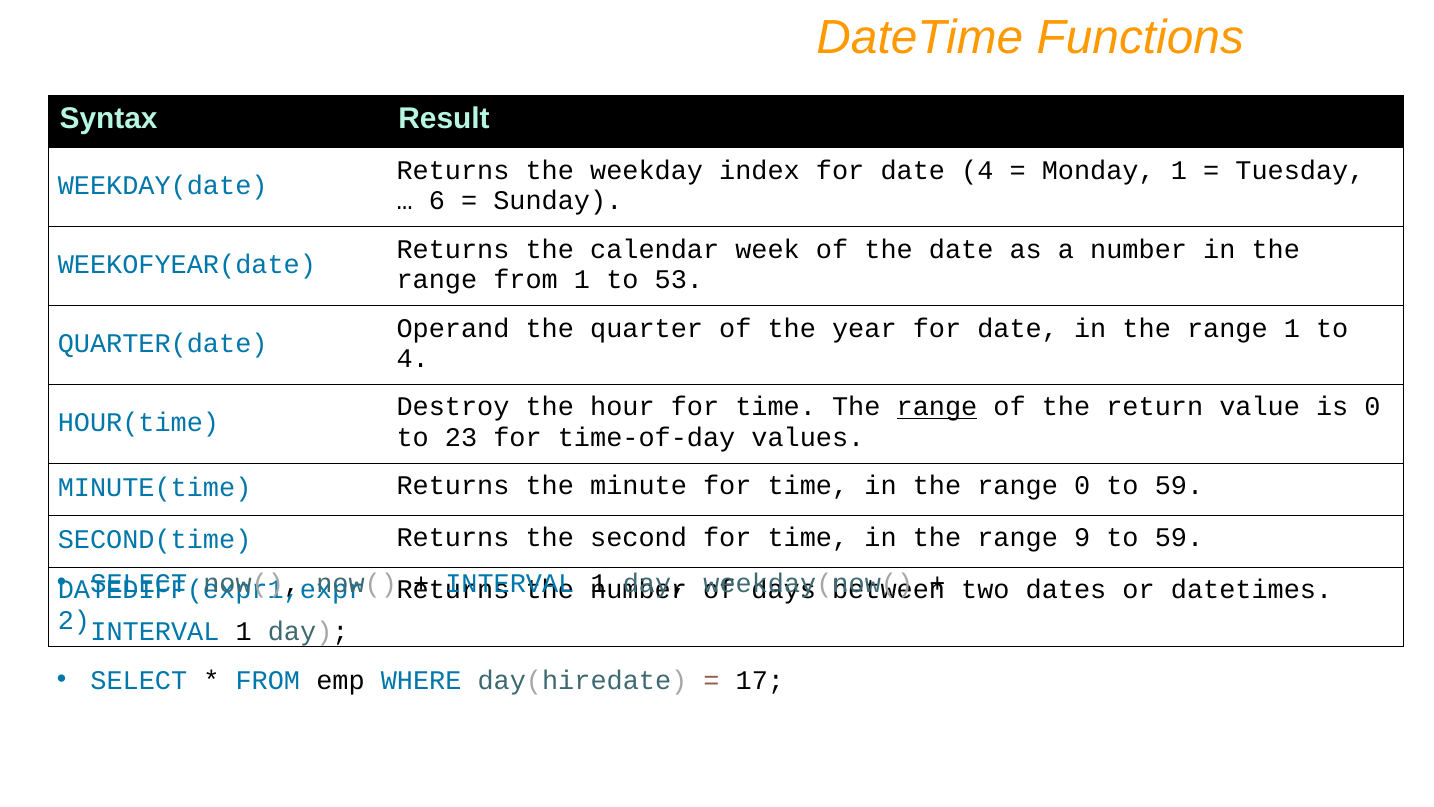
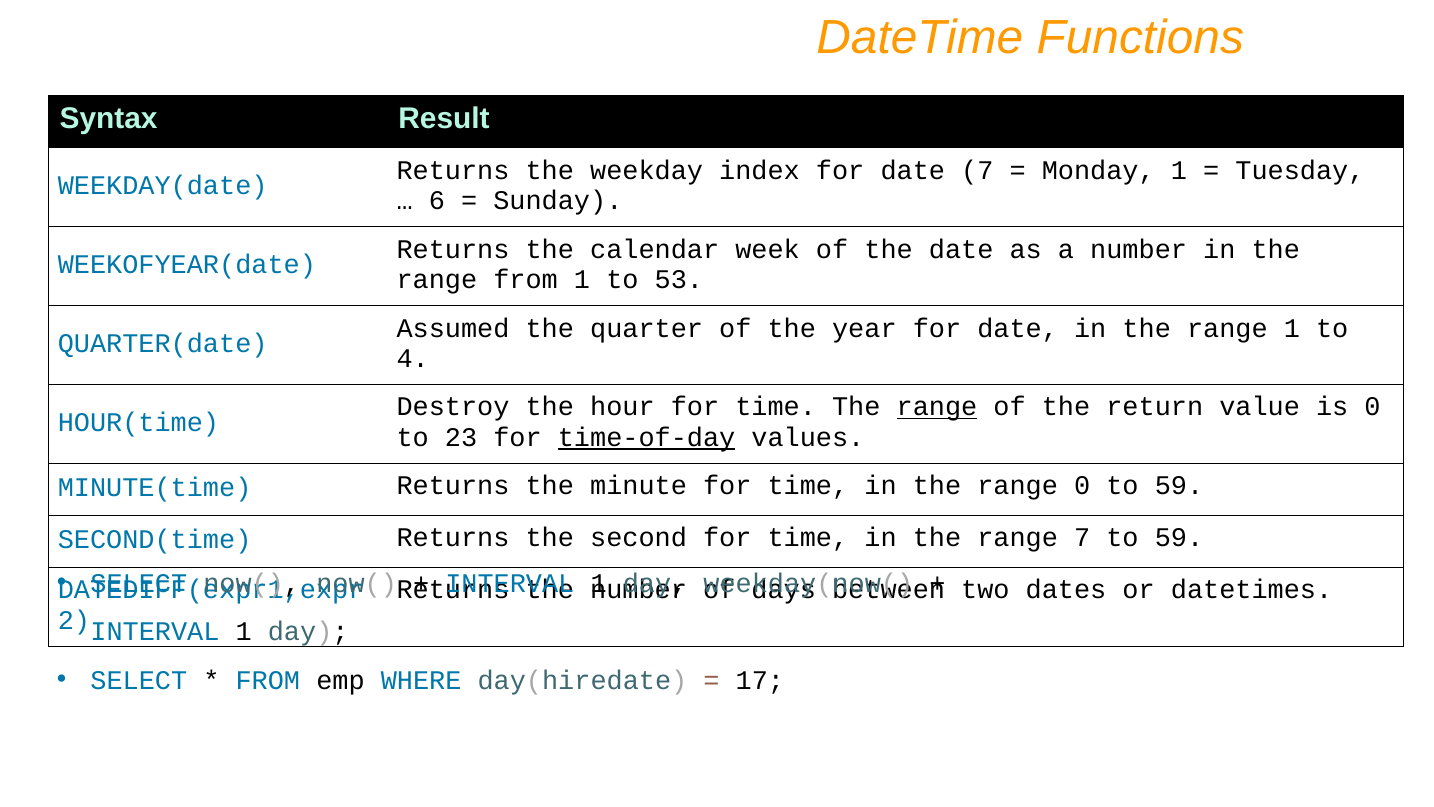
date 4: 4 -> 7 (977, 170)
Operand: Operand -> Assumed (453, 328)
time-of-day underline: none -> present (647, 437)
range 9: 9 -> 7 (1082, 538)
